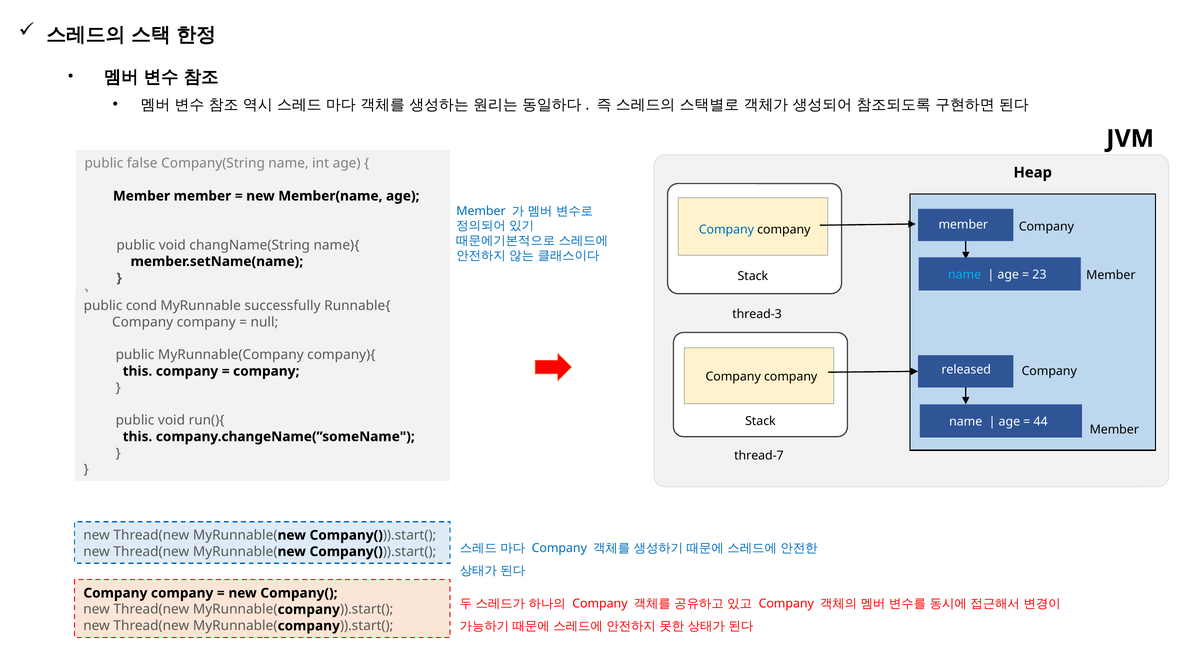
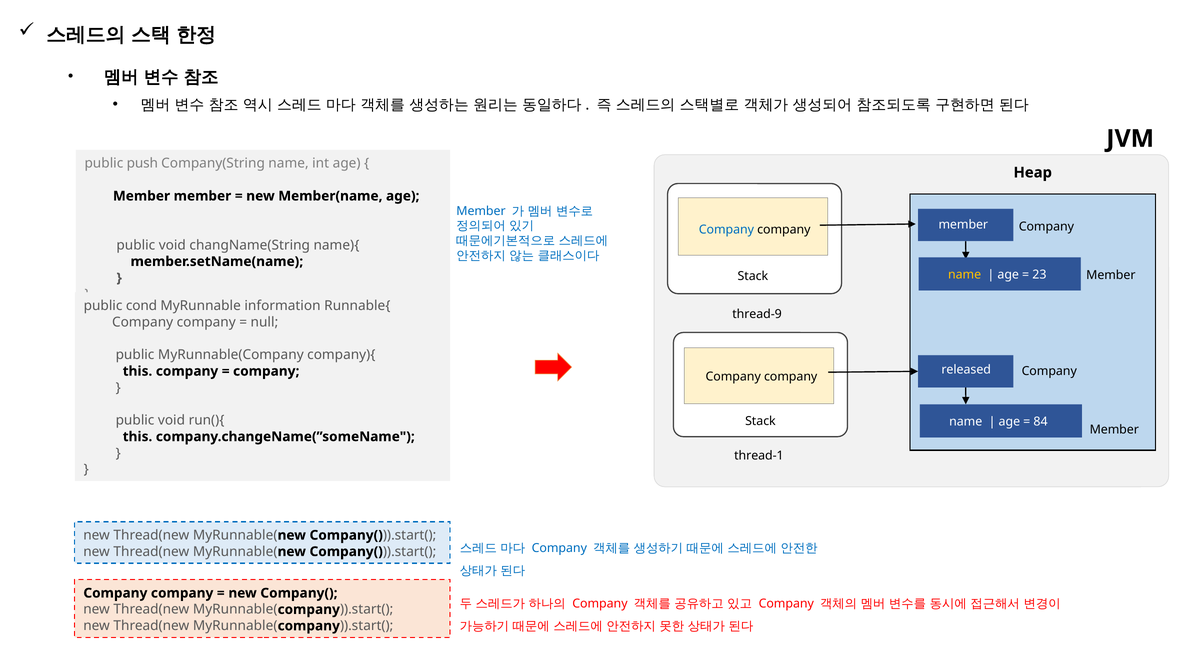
false: false -> push (142, 163)
name colour: light blue -> yellow (965, 274)
successfully: successfully -> information (283, 306)
thread-3: thread-3 -> thread-9 (757, 314)
44: 44 -> 84 (1041, 421)
thread-7: thread-7 -> thread-1 (759, 455)
